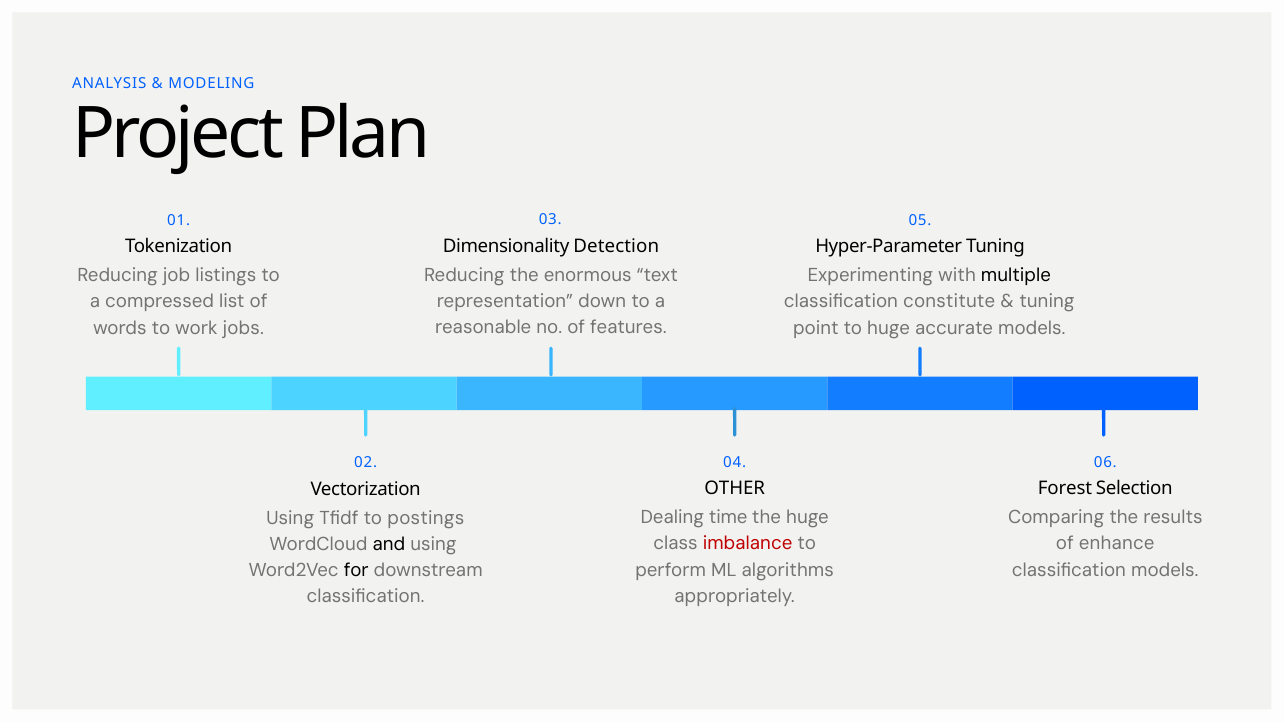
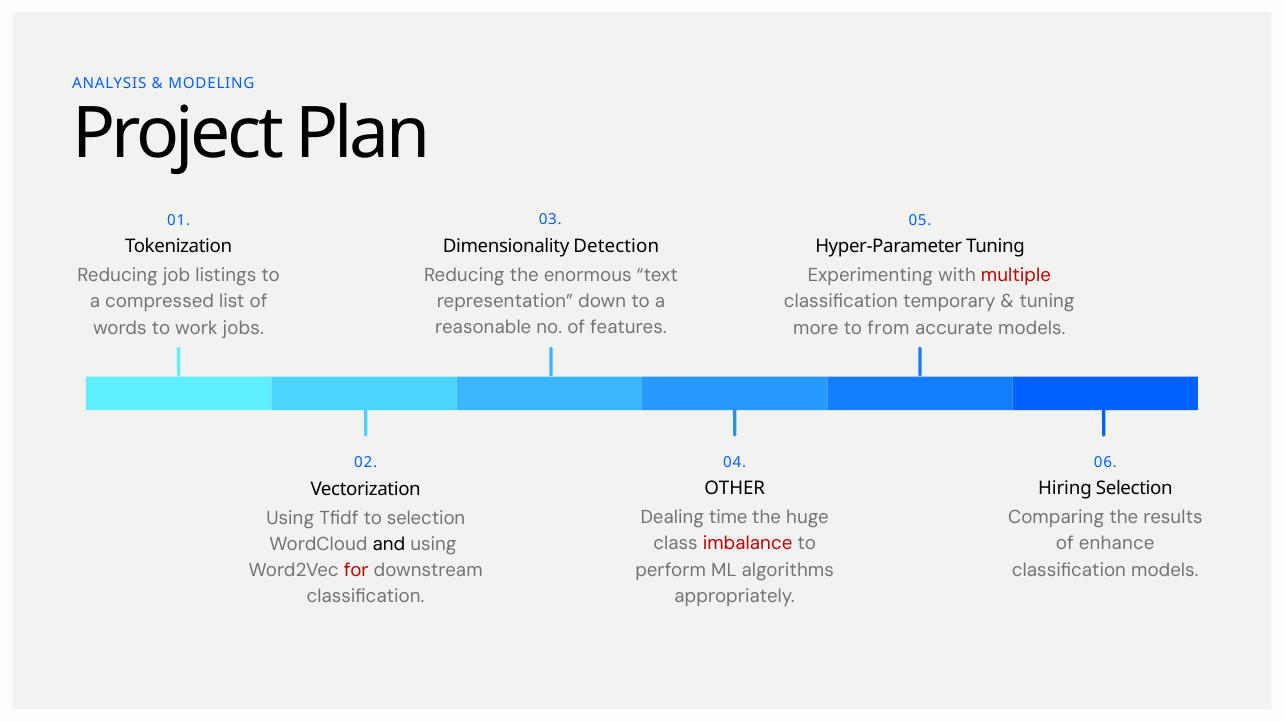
multiple colour: black -> red (1016, 276)
constitute: constitute -> temporary (949, 302)
point: point -> more (816, 328)
to huge: huge -> from (889, 328)
Forest: Forest -> Hiring (1065, 489)
to postings: postings -> selection (426, 518)
for colour: black -> red (356, 571)
